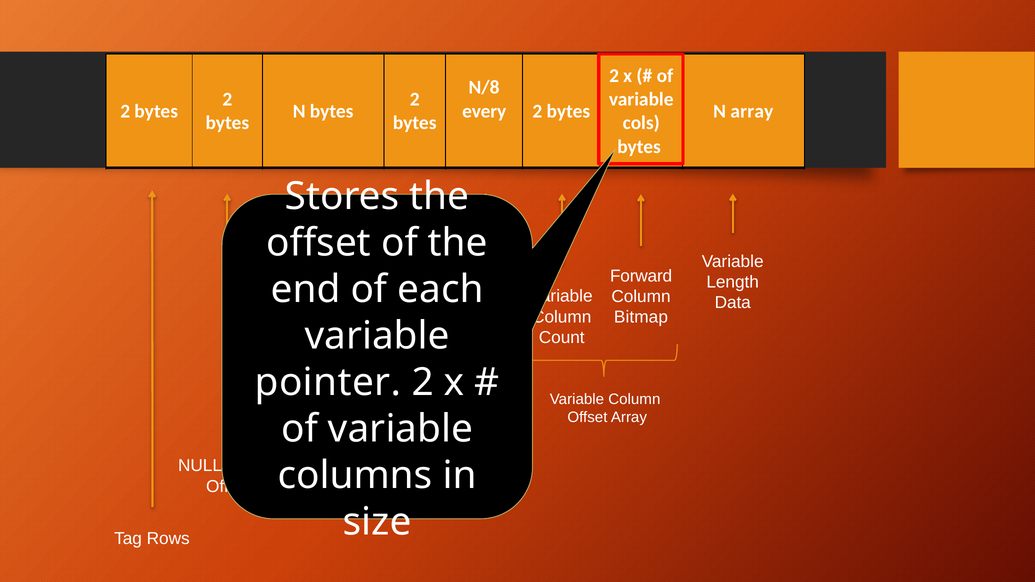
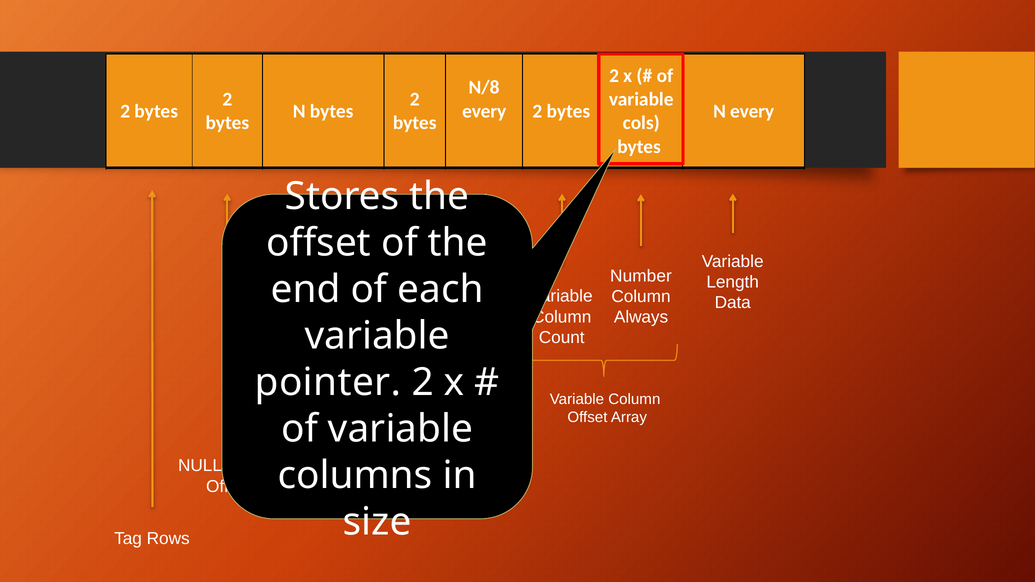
N array: array -> every (752, 111)
Forward: Forward -> Number (641, 276)
Bitmap: Bitmap -> Always (641, 317)
